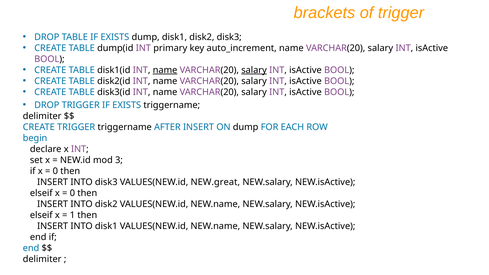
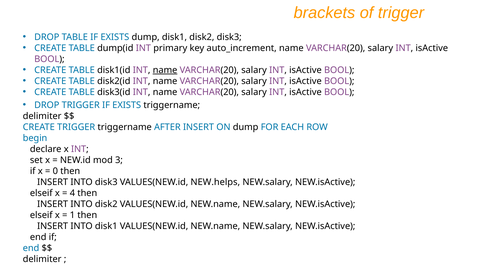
salary underline: present -> none (254, 70)
NEW.great: NEW.great -> NEW.helps (215, 182)
0: 0 -> 4 (72, 193)
